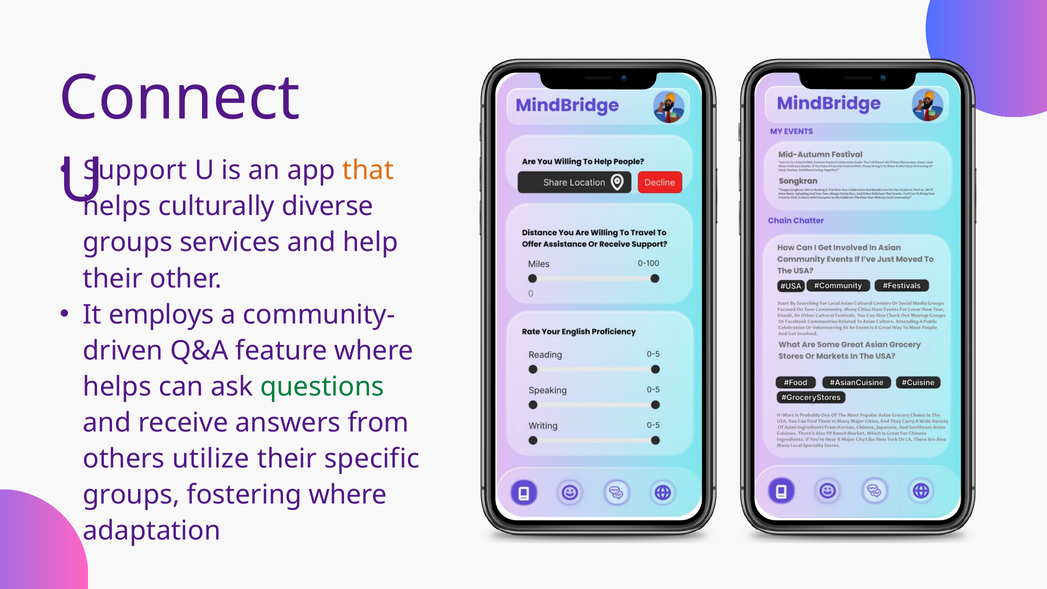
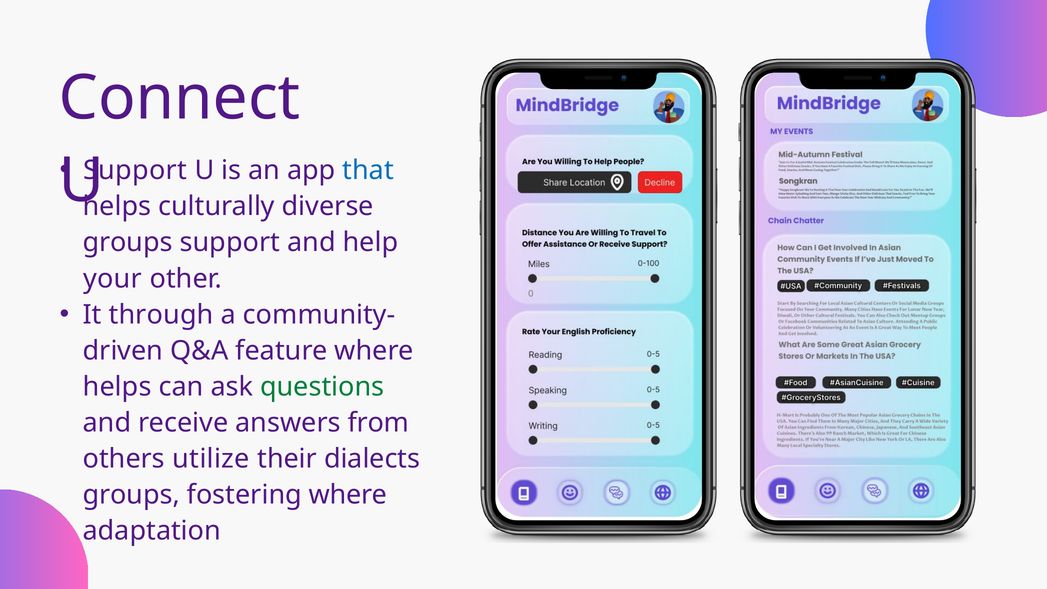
that colour: orange -> blue (368, 170)
groups services: services -> support (230, 243)
their: their -> your (113, 279)
employs: employs -> through (161, 315)
specific: specific -> dialects (372, 459)
